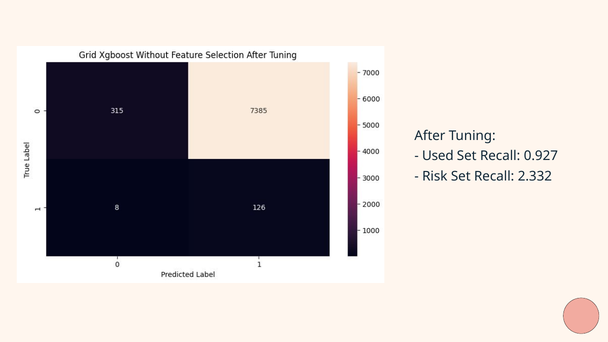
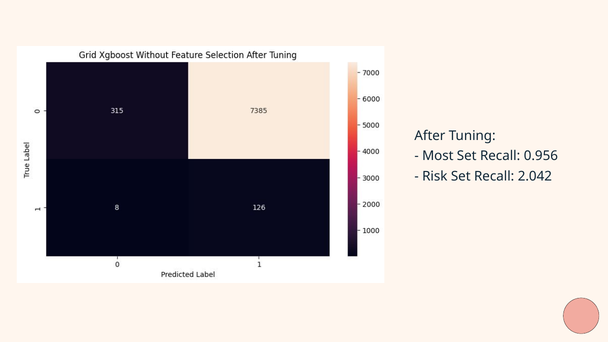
Used: Used -> Most (438, 156)
0.927: 0.927 -> 0.956 (541, 156)
2.332: 2.332 -> 2.042 (535, 176)
